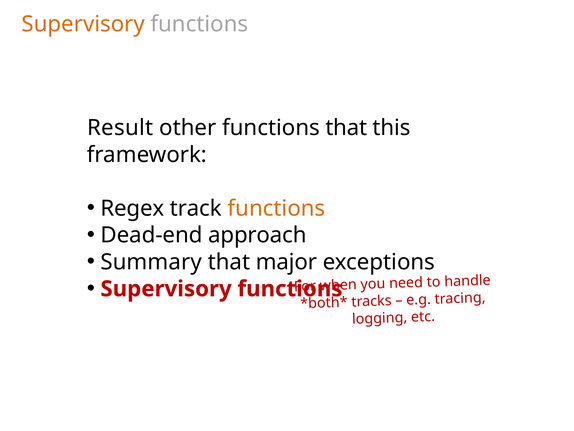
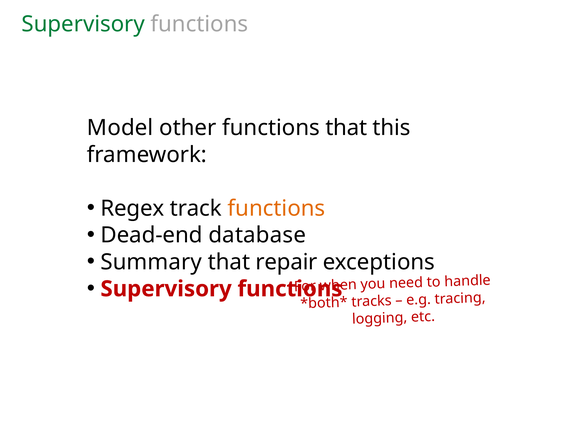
Supervisory colour: orange -> green (83, 24)
Result: Result -> Model (120, 128)
approach: approach -> database (257, 235)
major: major -> repair (287, 262)
